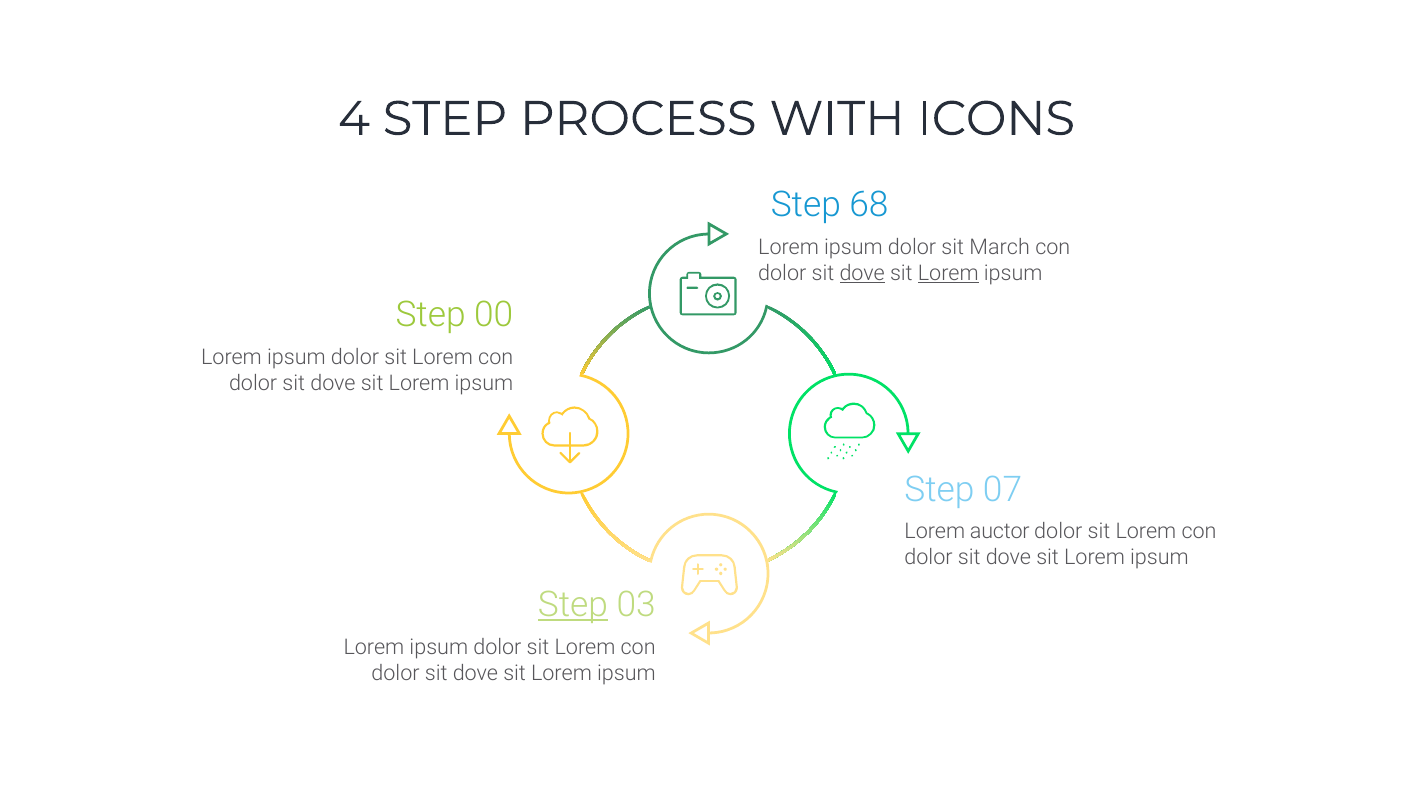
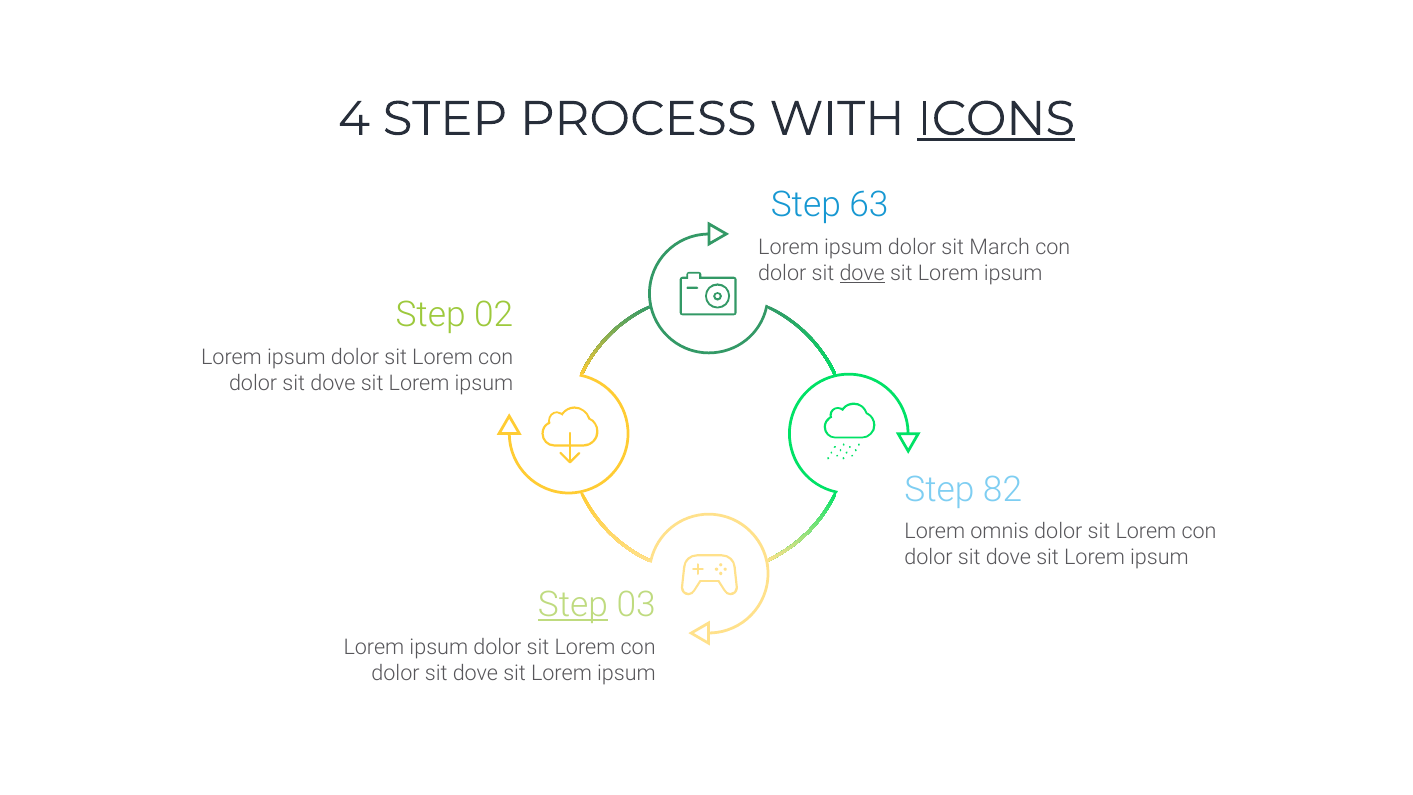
ICONS underline: none -> present (996, 119)
68: 68 -> 63 (869, 205)
Lorem underline: present -> none (948, 273)
00: 00 -> 02 (494, 315)
07: 07 -> 82 (1003, 489)
auctor: auctor -> omnis (1000, 532)
